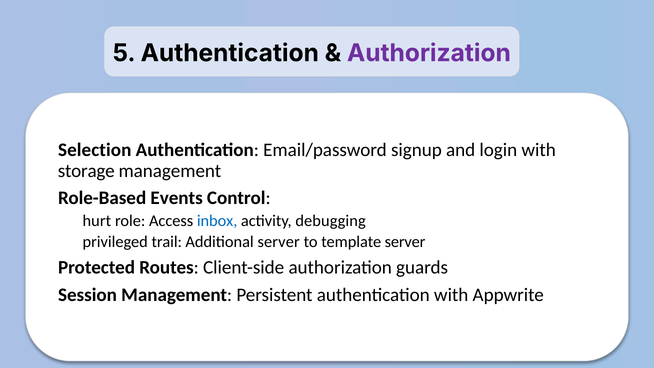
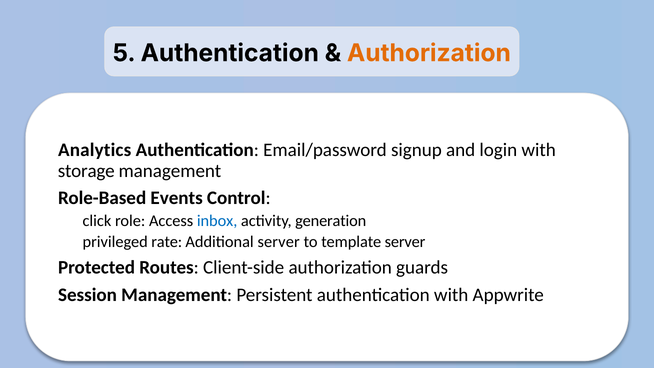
Authorization colour: purple -> orange (429, 53)
Selection: Selection -> Analytics (95, 150)
hurt: hurt -> click (97, 221)
debugging: debugging -> generation (331, 221)
trail: trail -> rate (167, 242)
